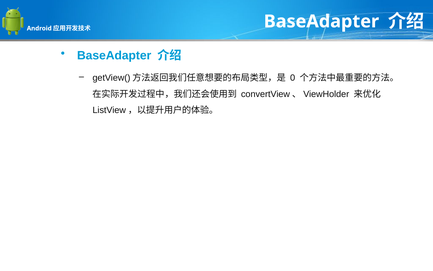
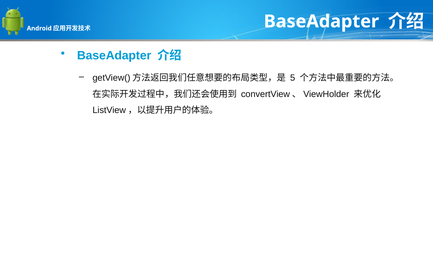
0: 0 -> 5 (293, 78)
